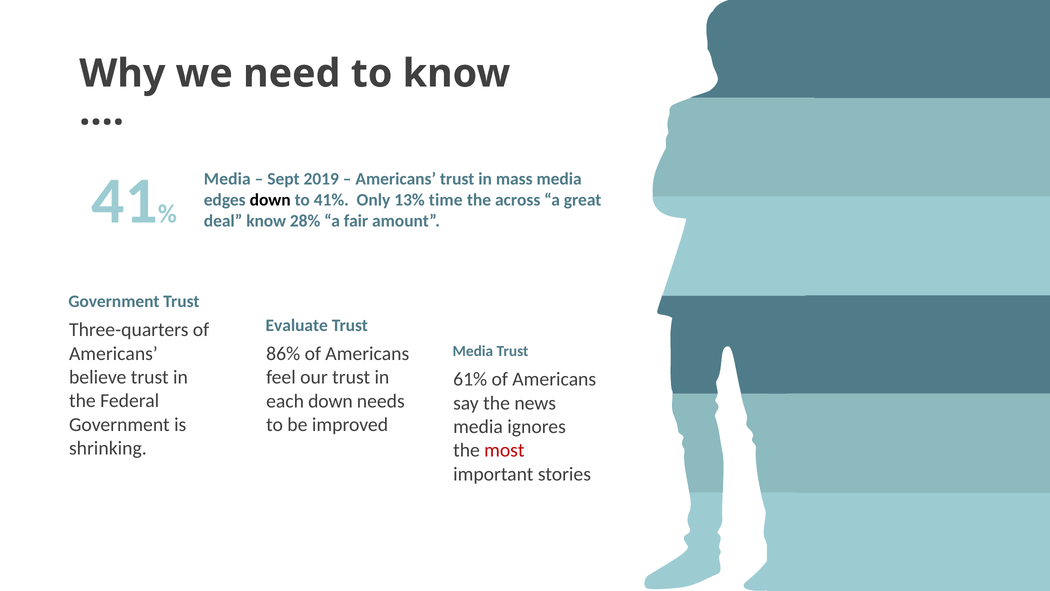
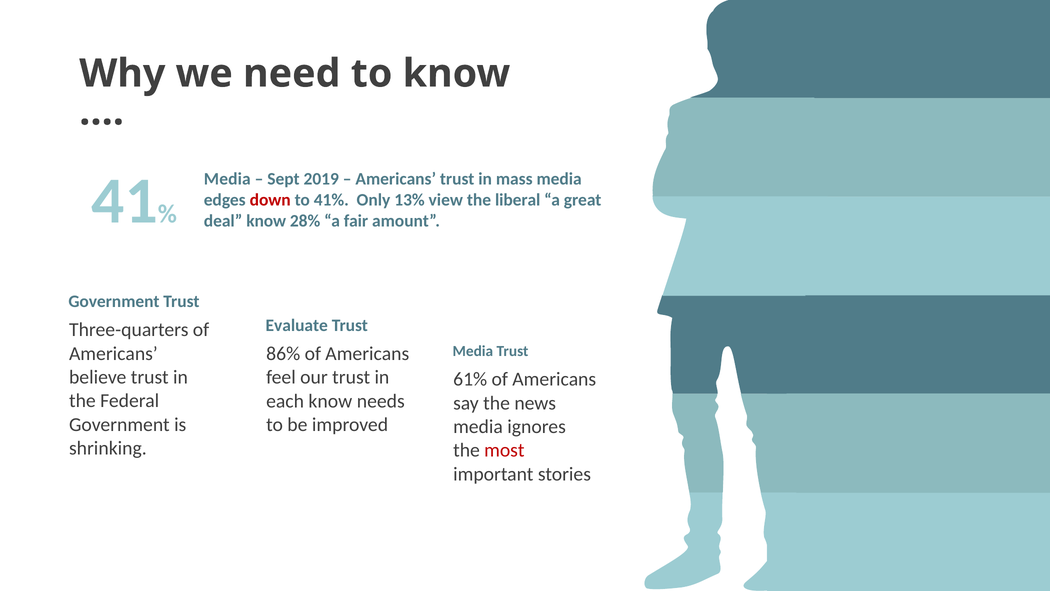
down colour: black -> red (270, 200)
time: time -> view (446, 200)
across: across -> liberal (518, 200)
each down: down -> know (330, 401)
